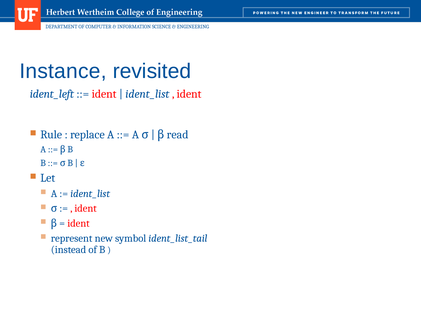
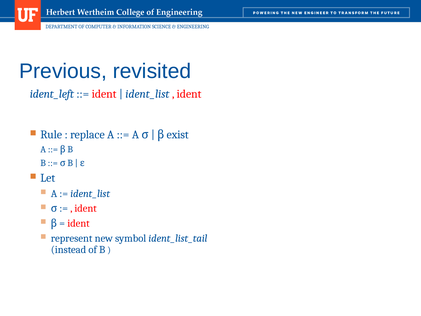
Instance: Instance -> Previous (63, 71)
read: read -> exist (178, 135)
